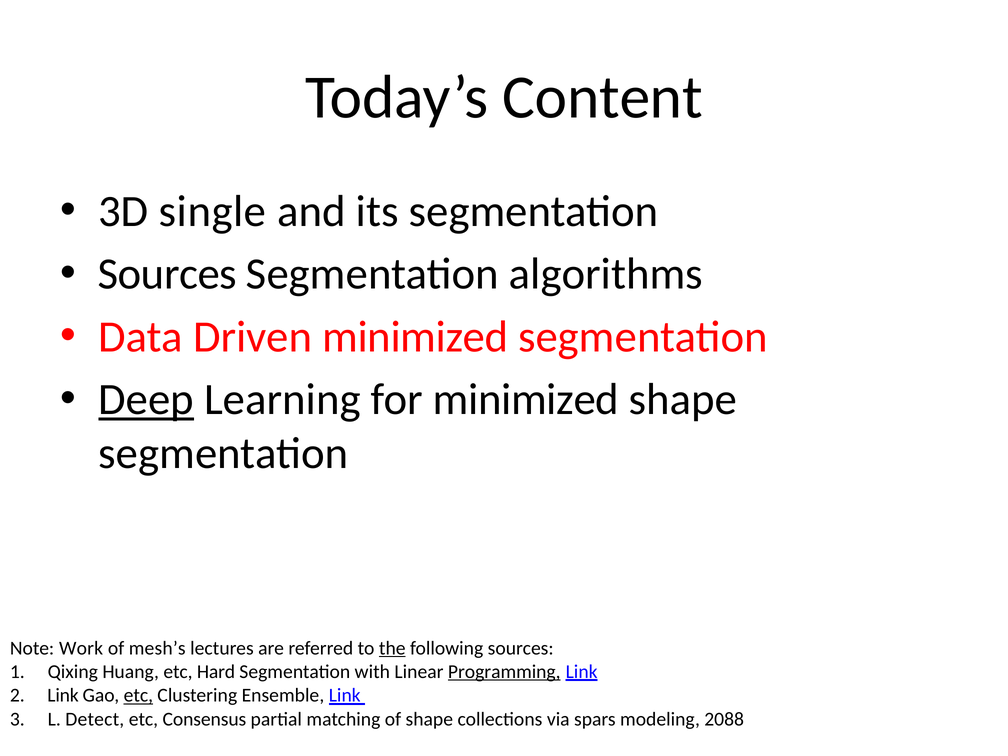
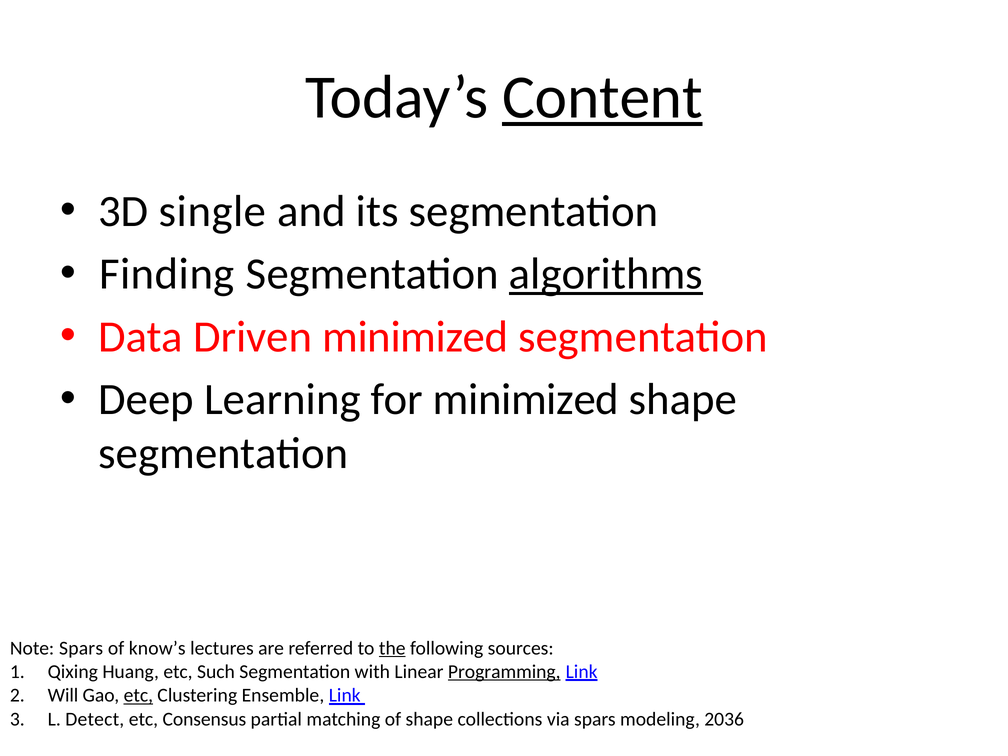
Content underline: none -> present (602, 98)
Sources: Sources -> Finding (167, 274)
algorithms underline: none -> present (606, 274)
Deep underline: present -> none (146, 400)
Note Work: Work -> Spars (81, 648)
mesh’s: mesh’s -> know’s (157, 648)
Hard: Hard -> Such (216, 672)
Link: Link -> Will (63, 695)
2088: 2088 -> 2036 (724, 719)
